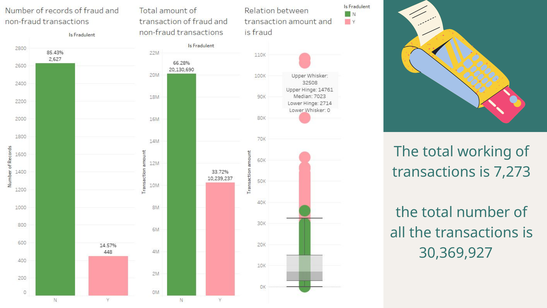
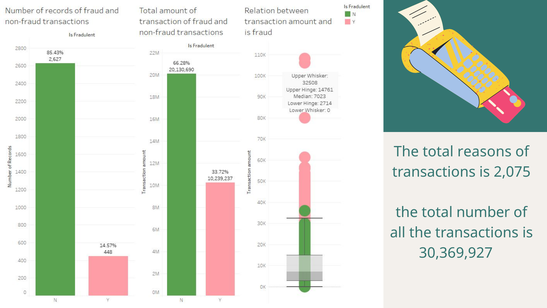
working: working -> reasons (484, 152)
7,273: 7,273 -> 2,075 (512, 172)
